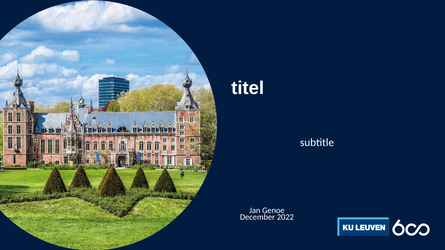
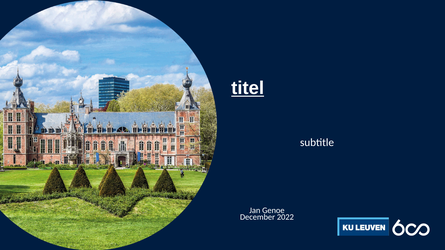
titel underline: none -> present (248, 88)
